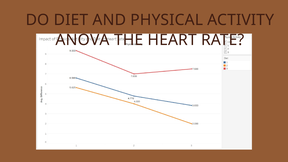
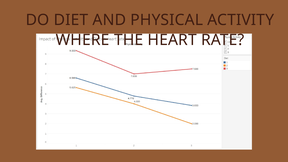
ANOVA: ANOVA -> WHERE (83, 40)
